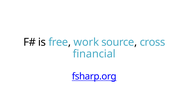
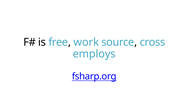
financial: financial -> employs (94, 54)
